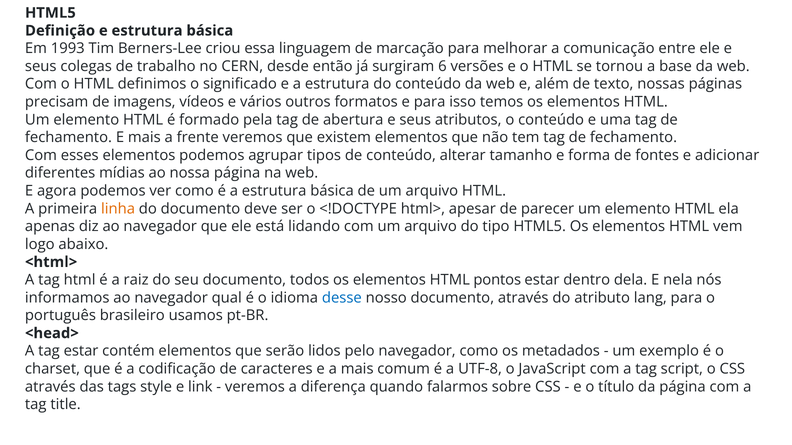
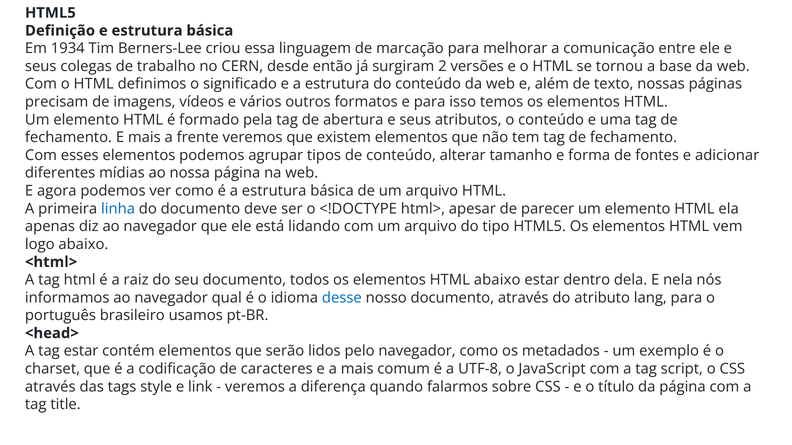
1993: 1993 -> 1934 (68, 48)
6: 6 -> 2 (442, 66)
linha colour: orange -> blue (118, 209)
HTML pontos: pontos -> abaixo (497, 280)
